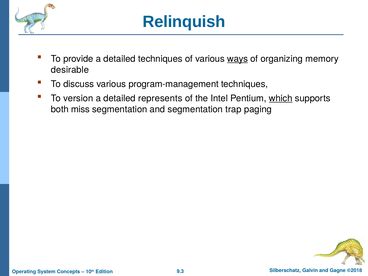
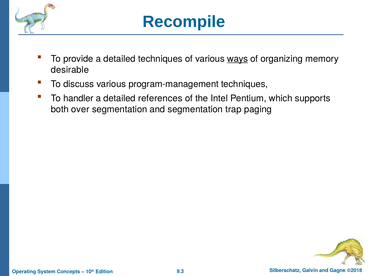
Relinquish: Relinquish -> Recompile (184, 22)
version: version -> handler (78, 98)
represents: represents -> references (160, 98)
which underline: present -> none (281, 98)
miss: miss -> over (80, 109)
